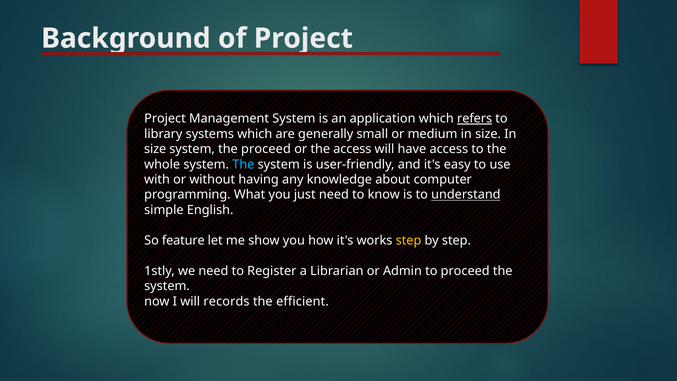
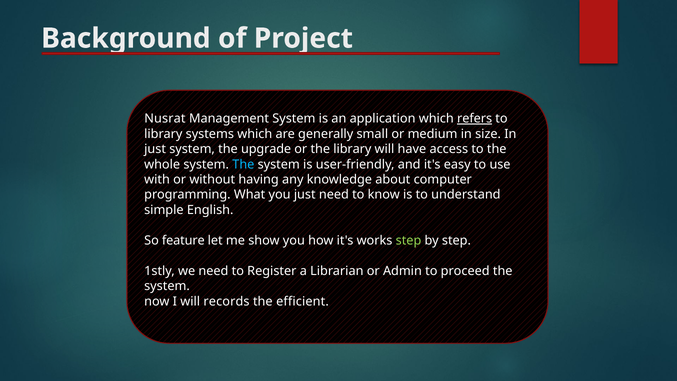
Project: Project -> Nusrat (165, 119)
size: size -> just (155, 149)
the proceed: proceed -> upgrade (266, 149)
the access: access -> library (352, 149)
understand underline: present -> none (466, 195)
step colour: yellow -> light green (409, 240)
